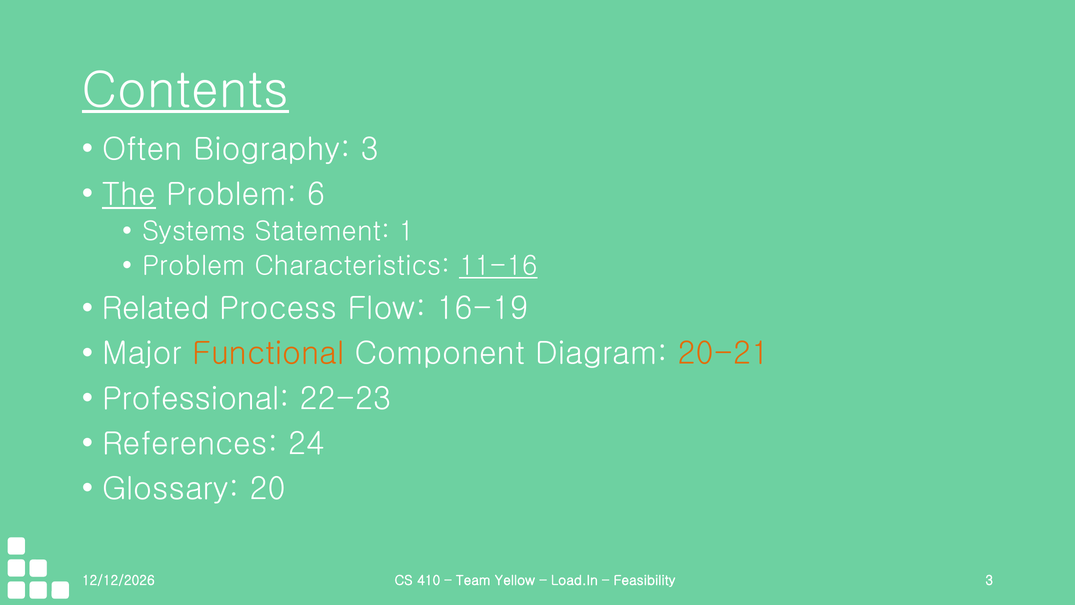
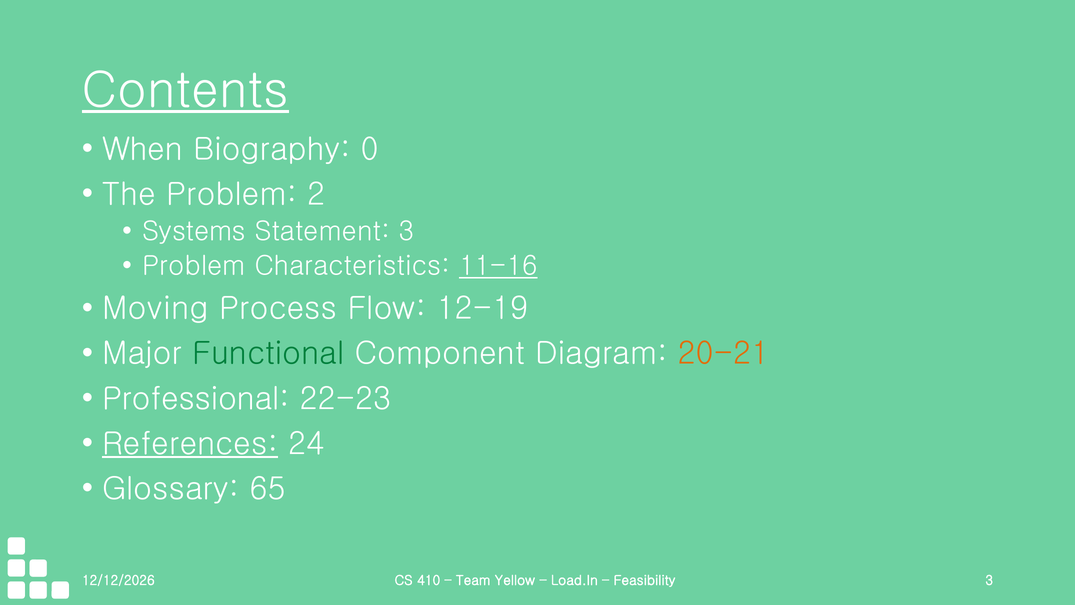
Often: Often -> When (143, 149)
Biography 3: 3 -> 0 (370, 149)
The underline: present -> none (129, 194)
6: 6 -> 2 (316, 194)
Statement 1: 1 -> 3 (407, 231)
Related: Related -> Moving (155, 308)
16-19: 16-19 -> 12-19 (482, 308)
Functional colour: orange -> green (268, 353)
References underline: none -> present (190, 443)
20: 20 -> 65 (268, 488)
